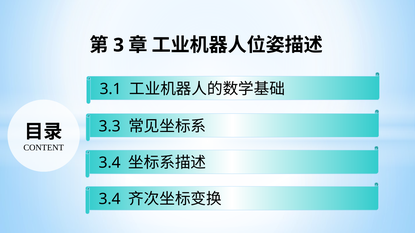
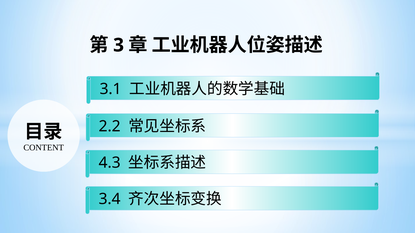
3.3: 3.3 -> 2.2 (110, 127)
3.4: 3.4 -> 4.3 (110, 163)
